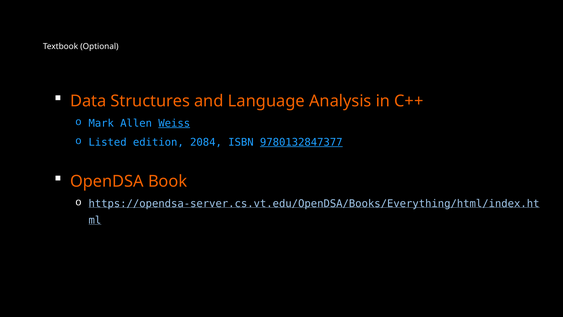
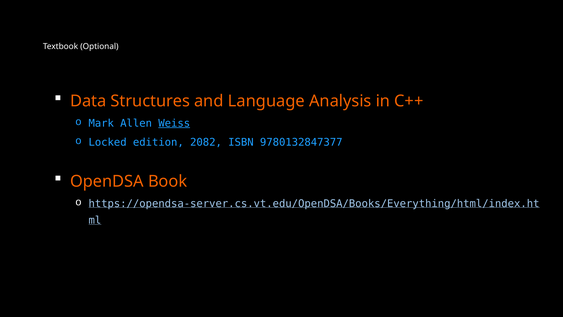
Listed: Listed -> Locked (108, 142)
2084: 2084 -> 2082 (206, 142)
9780132847377 underline: present -> none (301, 142)
